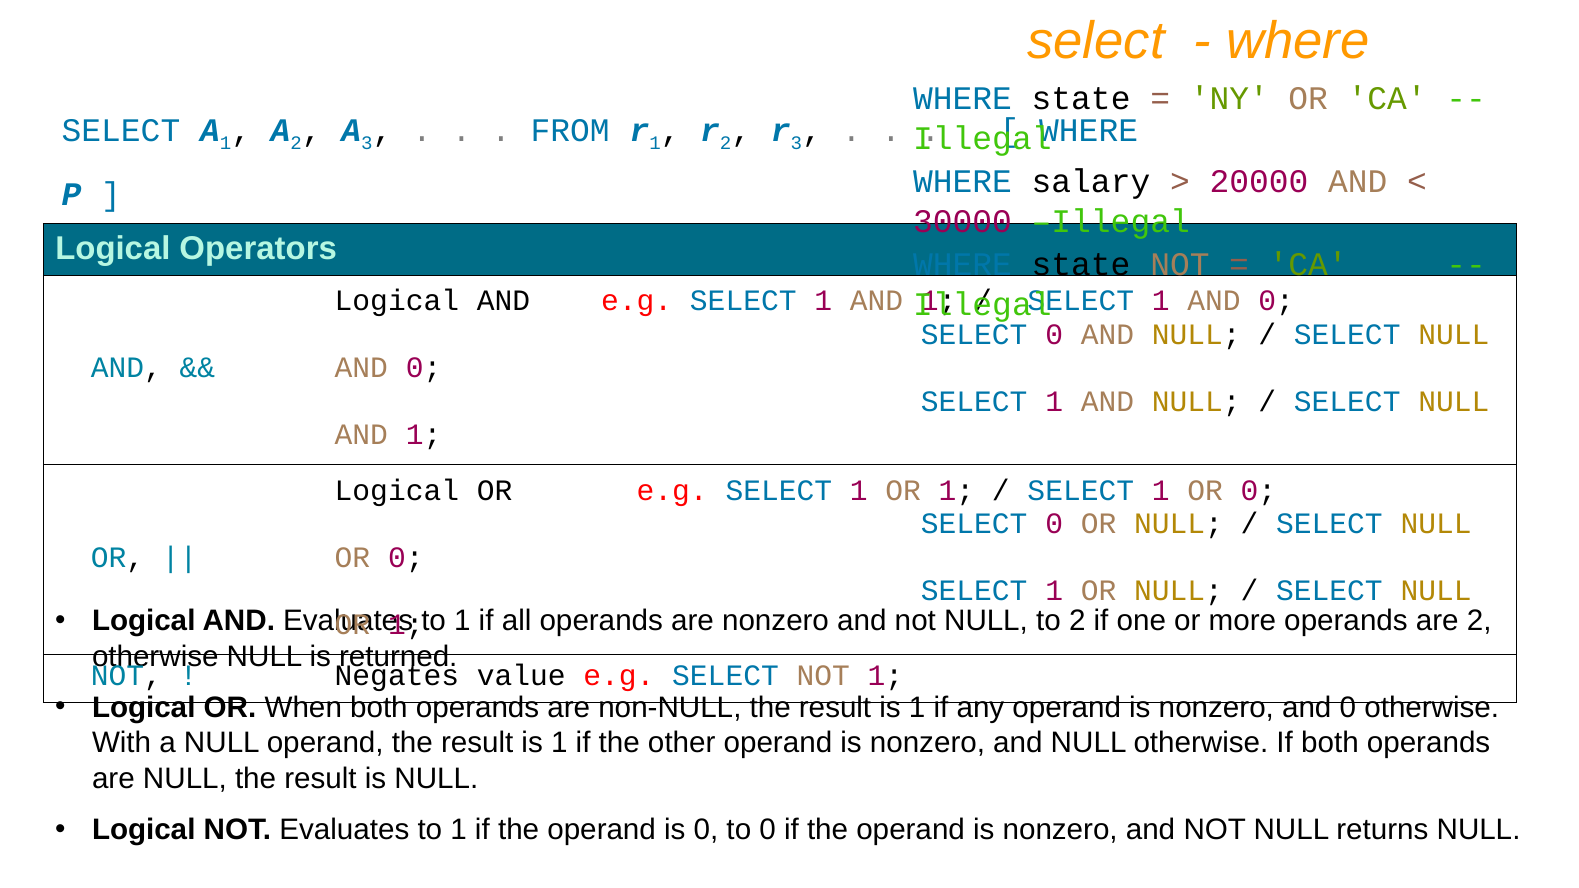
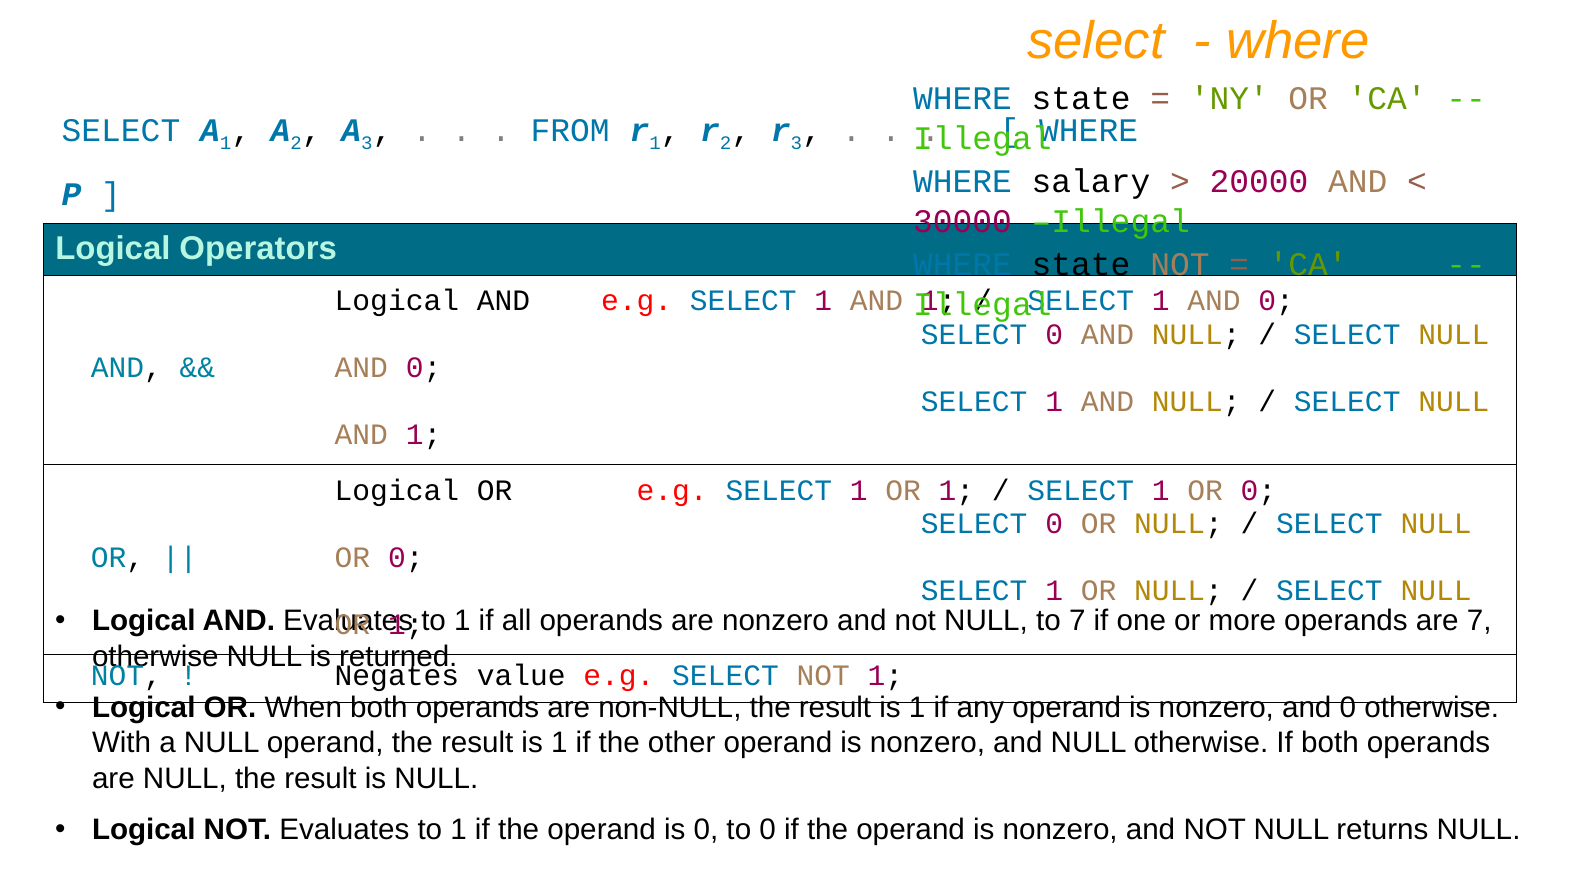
to 2: 2 -> 7 (1077, 621)
are 2: 2 -> 7 (1479, 621)
